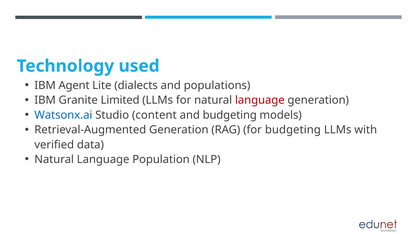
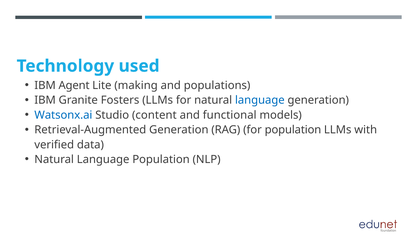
dialects: dialects -> making (136, 86)
Limited: Limited -> Fosters (120, 101)
language colour: red -> blue (260, 101)
and budgeting: budgeting -> functional (230, 115)
for budgeting: budgeting -> population (293, 130)
